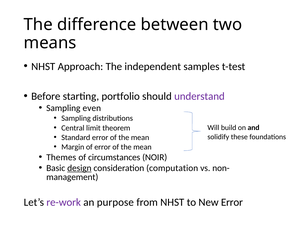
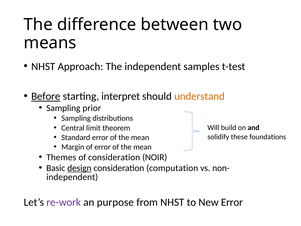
Before underline: none -> present (46, 96)
portfolio: portfolio -> interpret (121, 96)
understand colour: purple -> orange (199, 96)
even: even -> prior (92, 108)
of circumstances: circumstances -> consideration (114, 157)
management: management -> independent (72, 177)
